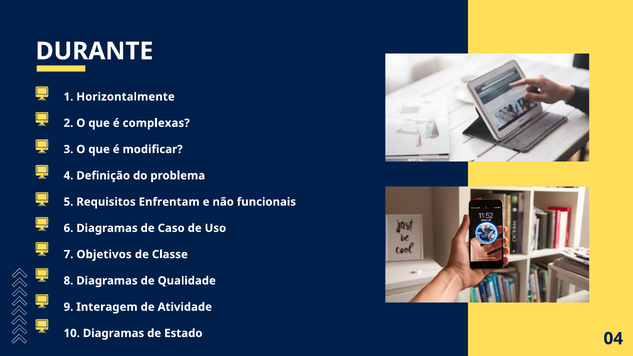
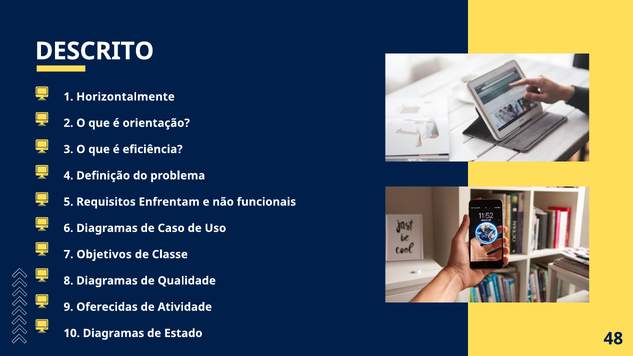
DURANTE: DURANTE -> DESCRITO (95, 51)
complexas: complexas -> orientação (156, 123)
modificar: modificar -> eficiência (153, 149)
Interagem: Interagem -> Oferecidas (107, 307)
04: 04 -> 48 (613, 339)
